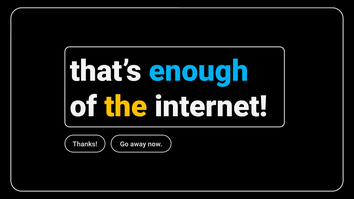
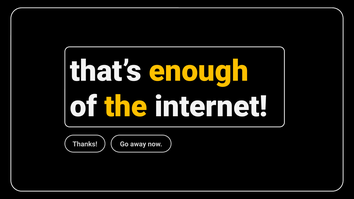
enough colour: light blue -> yellow (199, 71)
